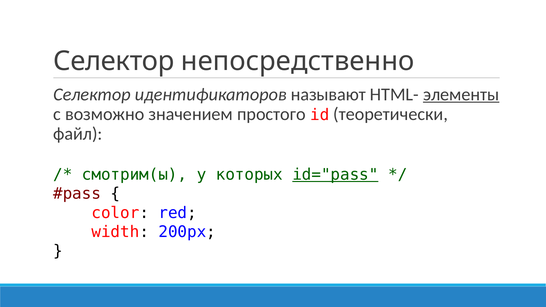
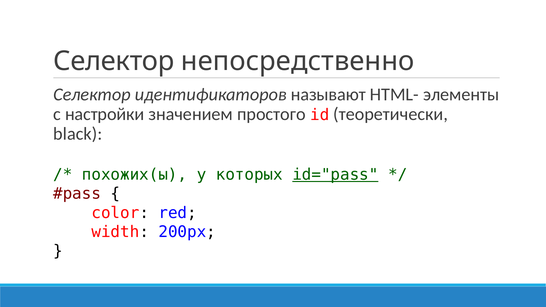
элементы underline: present -> none (461, 94)
возможно: возможно -> настройки (105, 114)
файл: файл -> black (78, 134)
смотрим(ы: смотрим(ы -> похожих(ы (135, 175)
